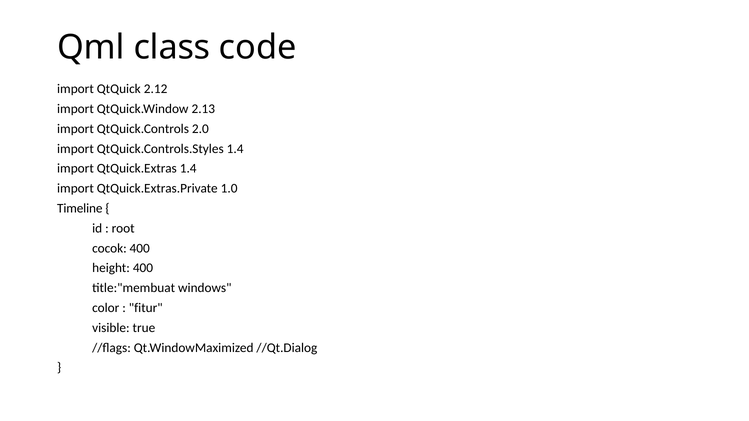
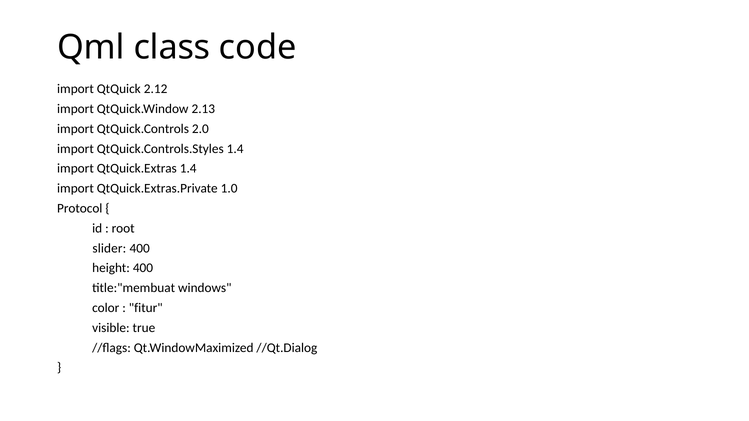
Timeline: Timeline -> Protocol (80, 209)
cocok: cocok -> slider (109, 248)
